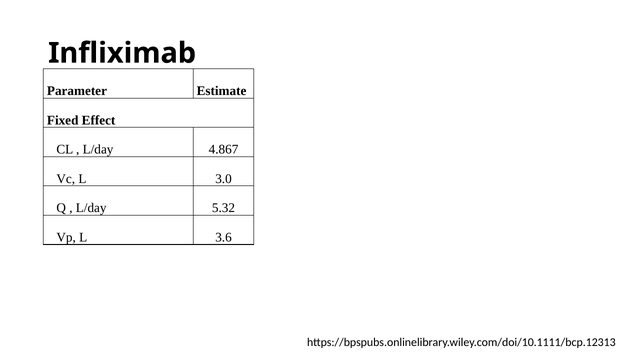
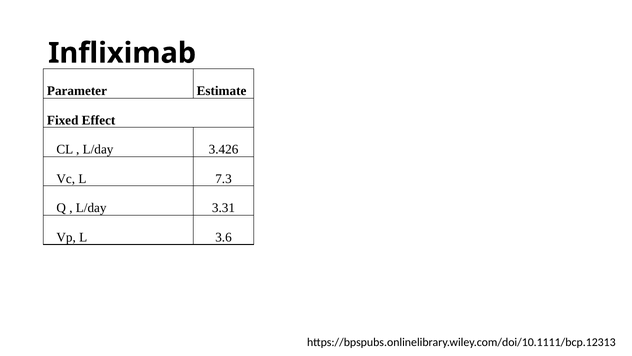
4.867: 4.867 -> 3.426 (224, 149)
3.0: 3.0 -> 7.3 (224, 178)
5.32: 5.32 -> 3.31 (224, 208)
